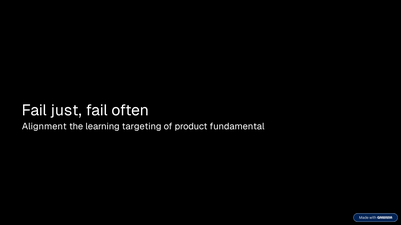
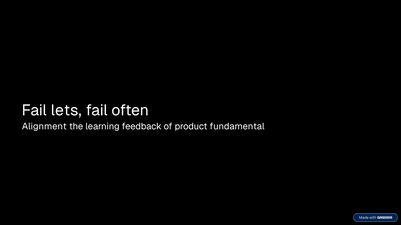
just: just -> lets (66, 111)
targeting: targeting -> feedback (142, 127)
